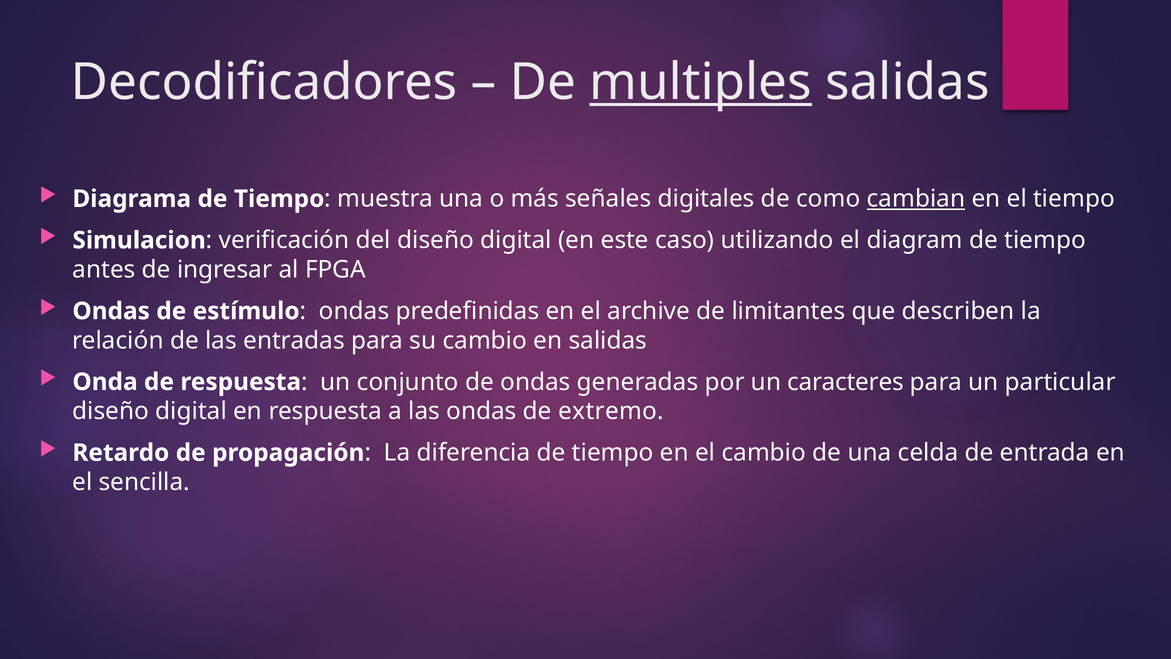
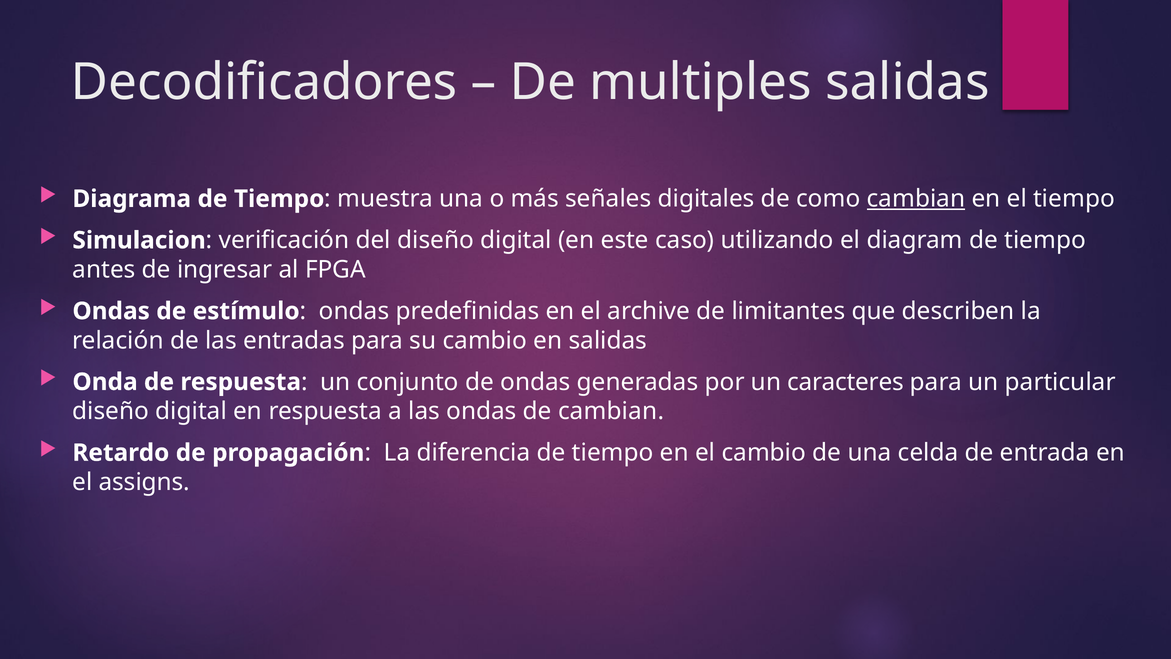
multiples underline: present -> none (701, 82)
de extremo: extremo -> cambian (611, 411)
sencilla: sencilla -> assigns (144, 482)
